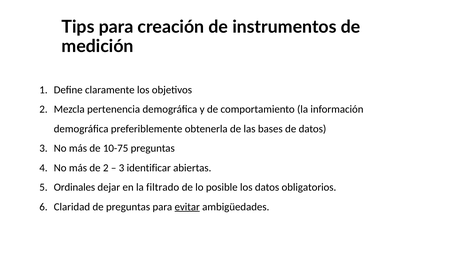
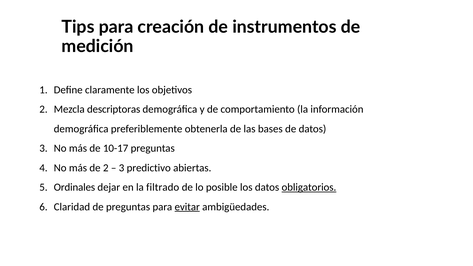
pertenencia: pertenencia -> descriptoras (114, 109)
10-75: 10-75 -> 10-17 (116, 148)
identificar: identificar -> predictivo (149, 168)
obligatorios underline: none -> present (309, 187)
